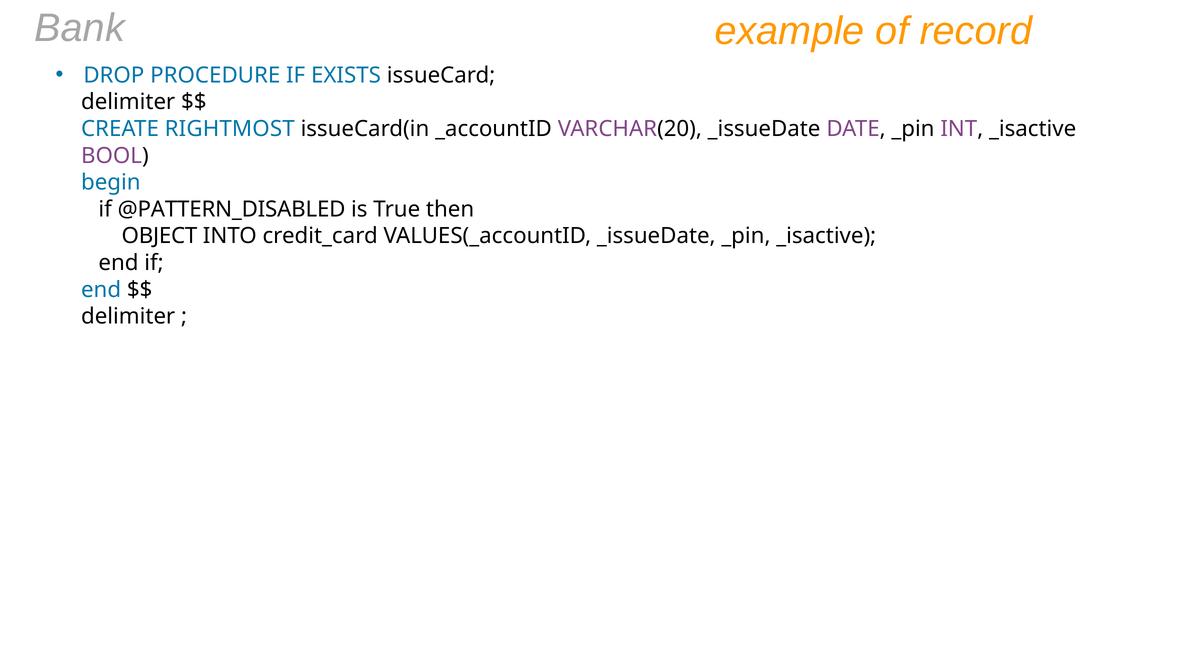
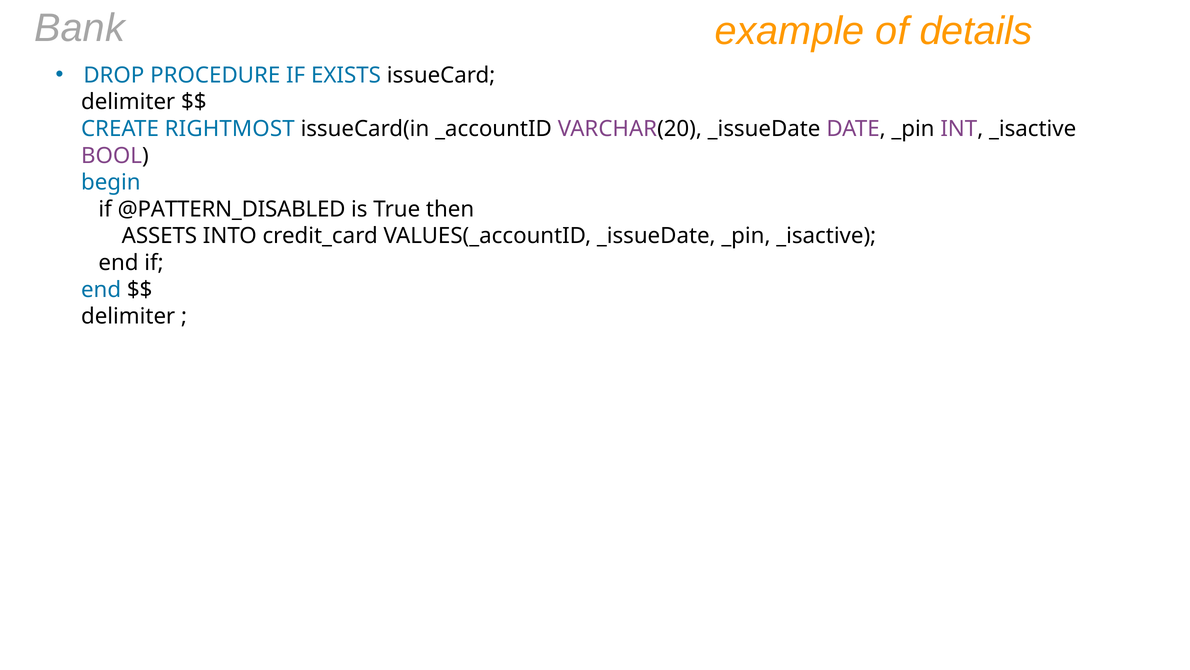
record: record -> details (976, 31)
OBJECT: OBJECT -> ASSETS (159, 236)
